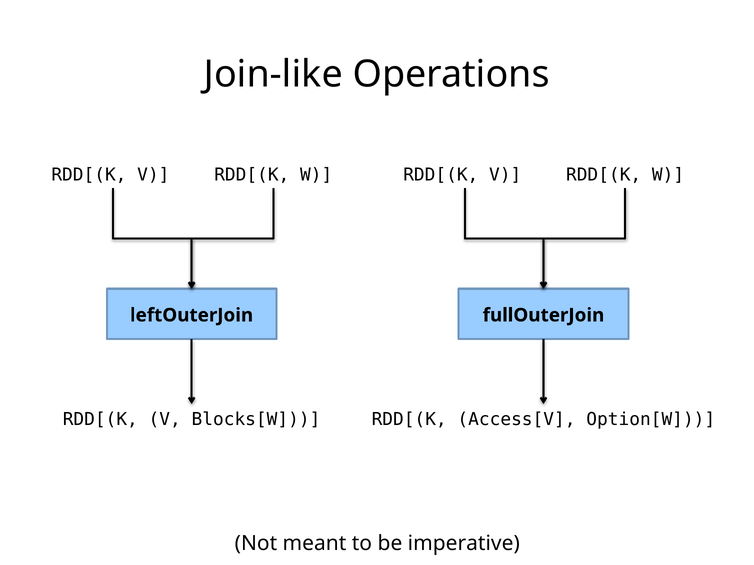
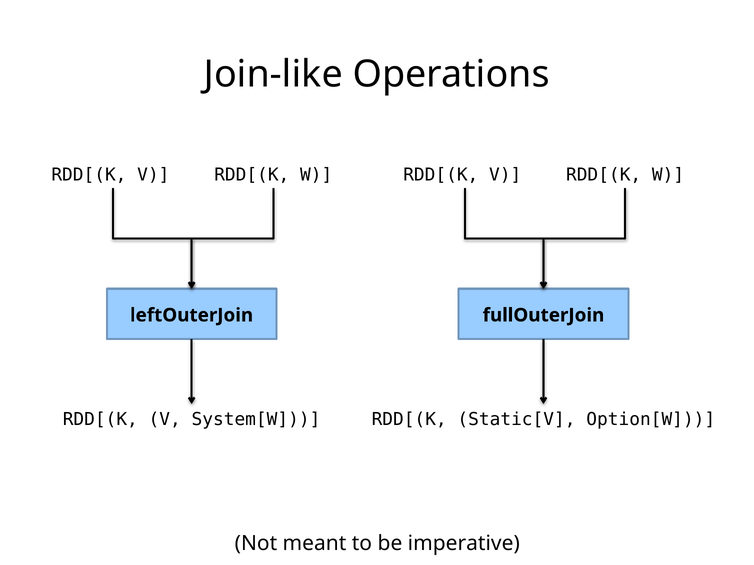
Blocks[W: Blocks[W -> System[W (256, 420)
Access[V: Access[V -> Static[V (516, 420)
